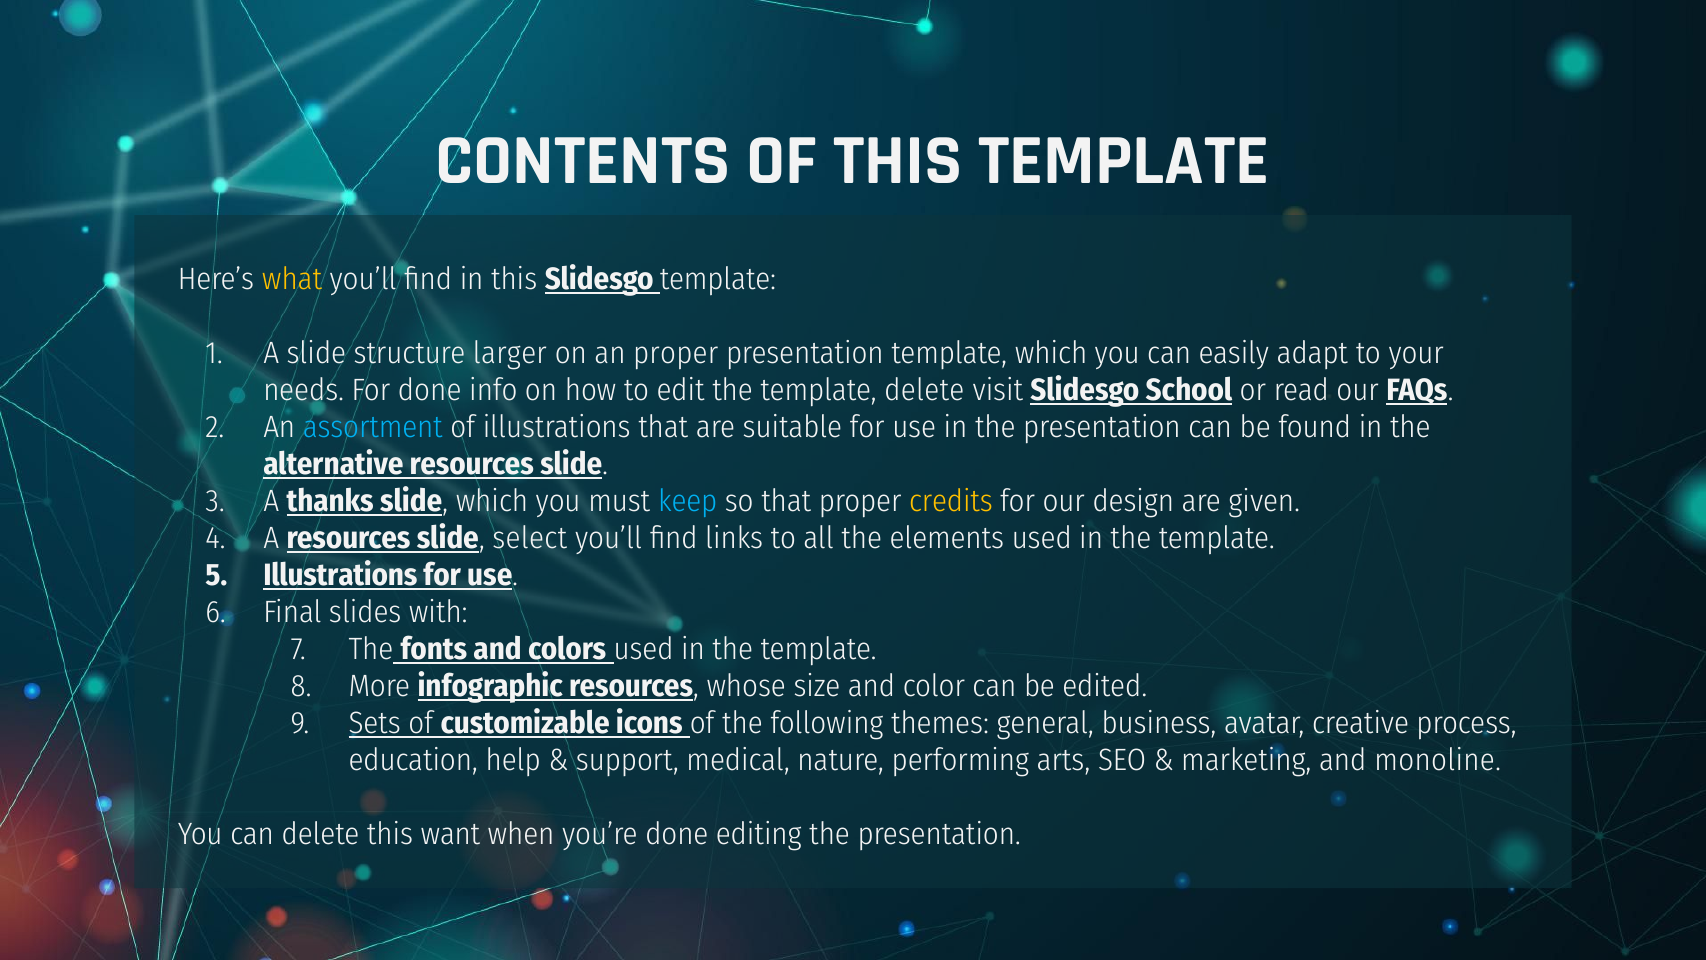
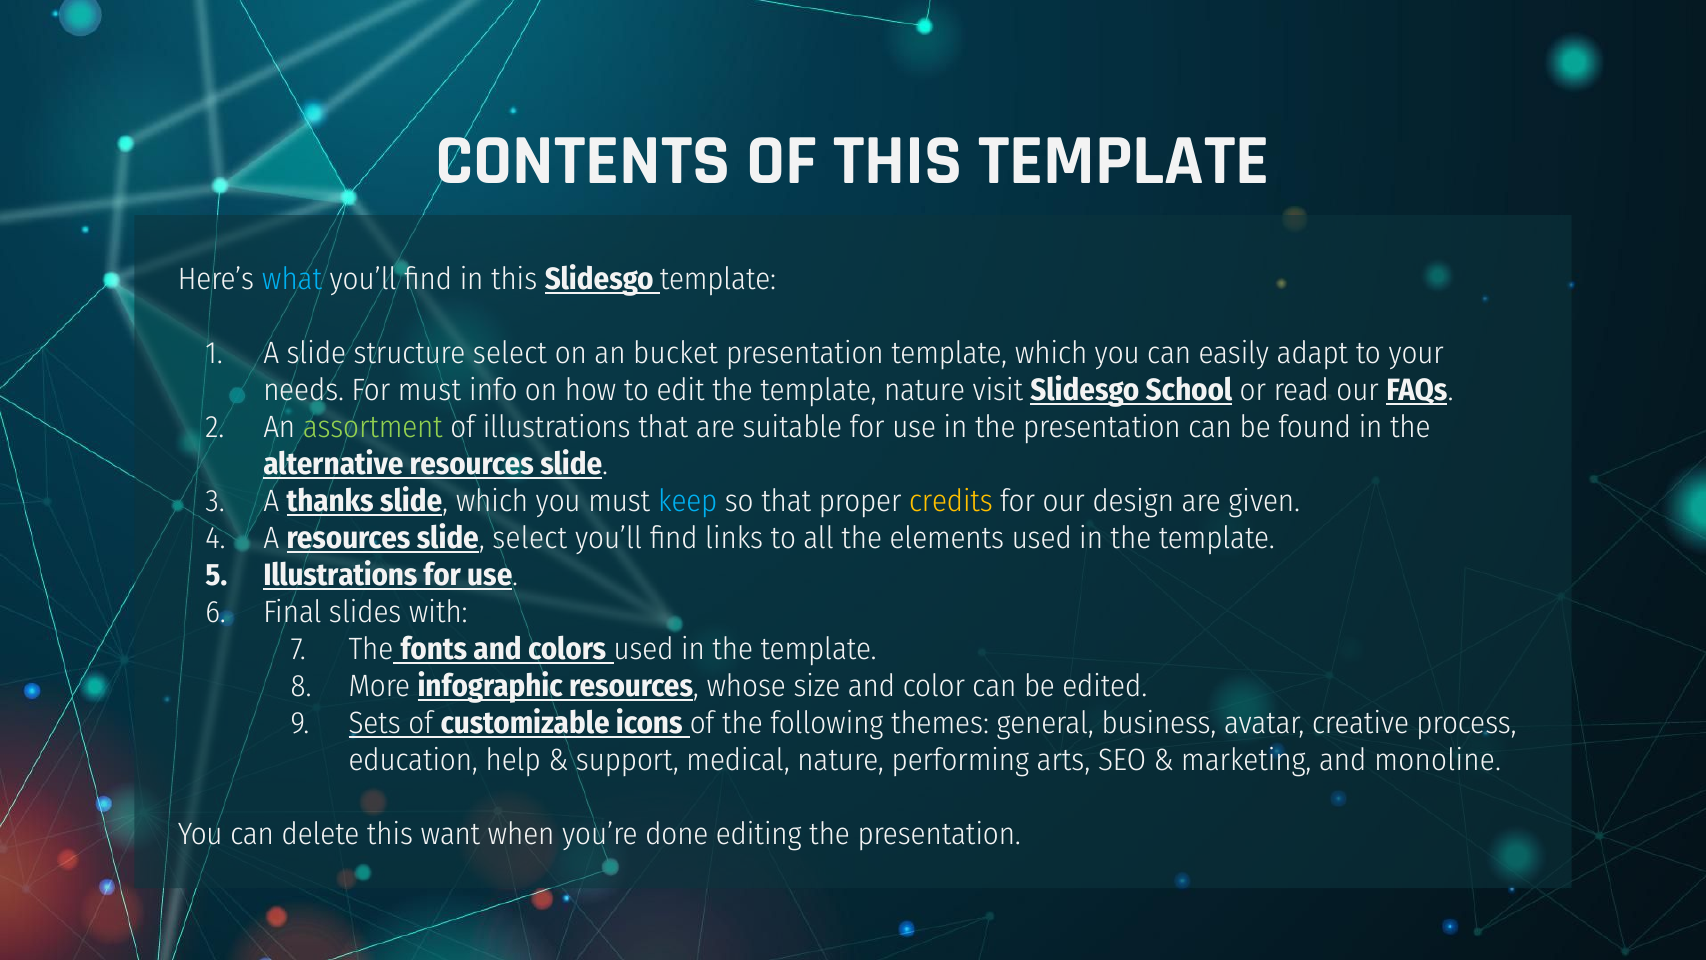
what colour: yellow -> light blue (292, 279)
structure larger: larger -> select (510, 353)
an proper: proper -> bucket (676, 353)
For done: done -> must (430, 390)
template delete: delete -> nature (925, 390)
assortment colour: light blue -> light green (373, 427)
